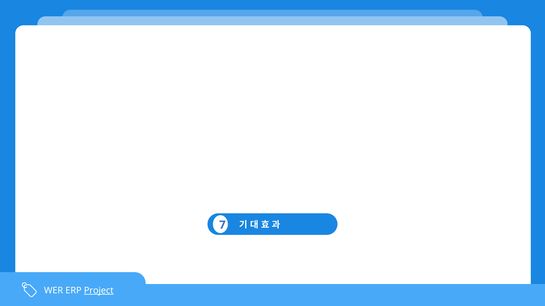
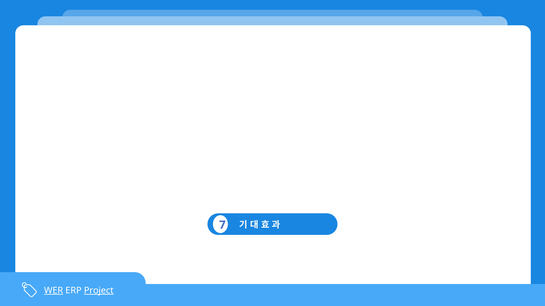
WER underline: none -> present (54, 291)
